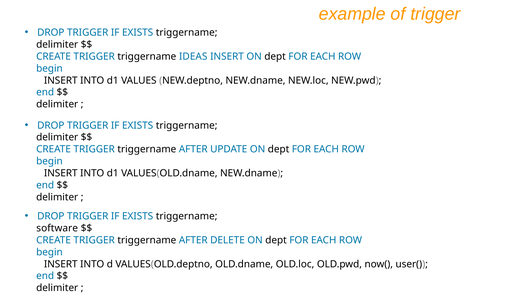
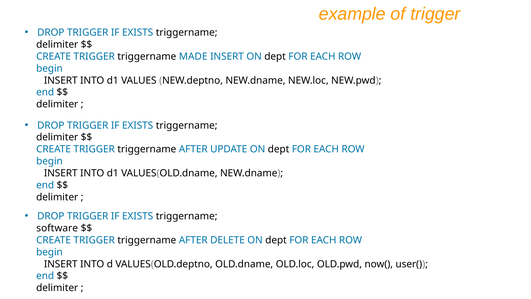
IDEAS: IDEAS -> MADE (193, 56)
